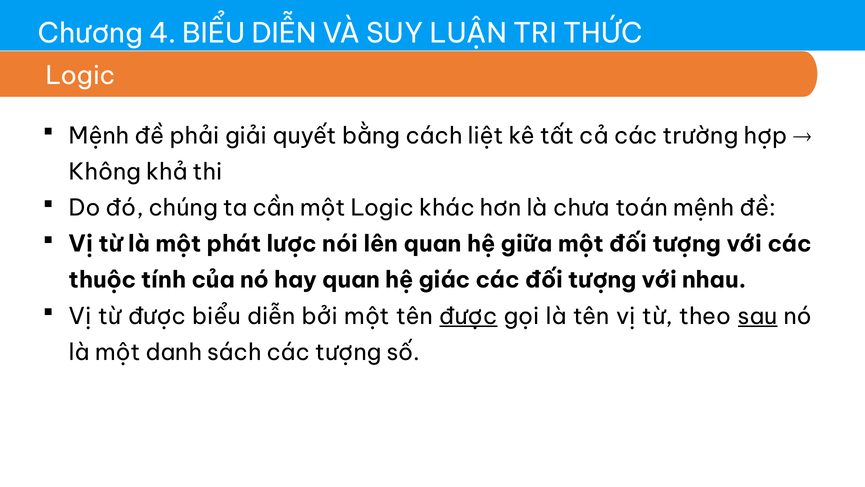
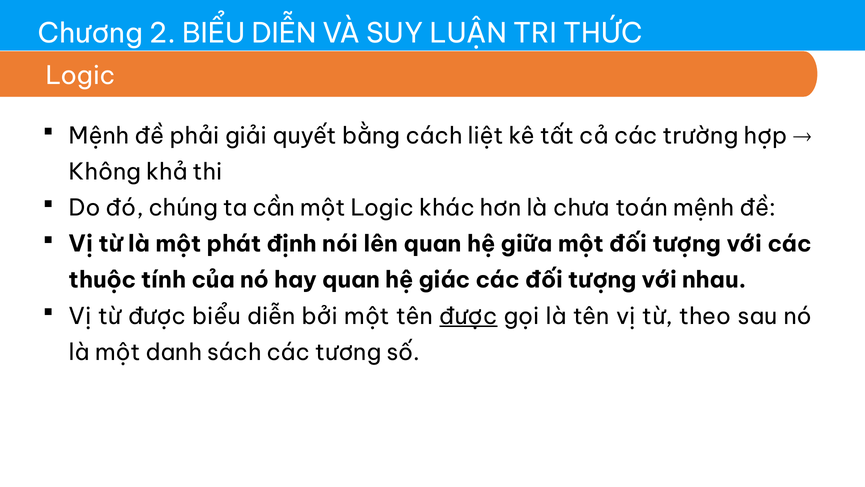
4: 4 -> 2 (162, 34)
lược: lược -> định (292, 244)
sau underline: present -> none (758, 316)
các tượng: tượng -> tương (348, 352)
